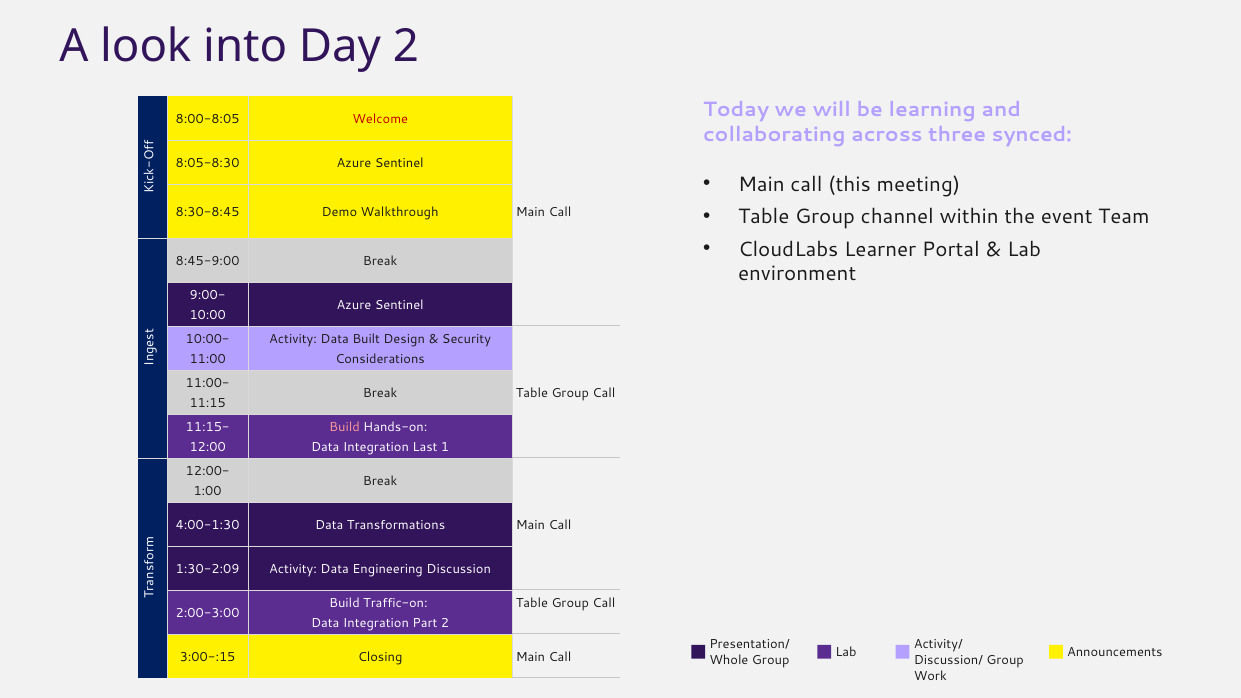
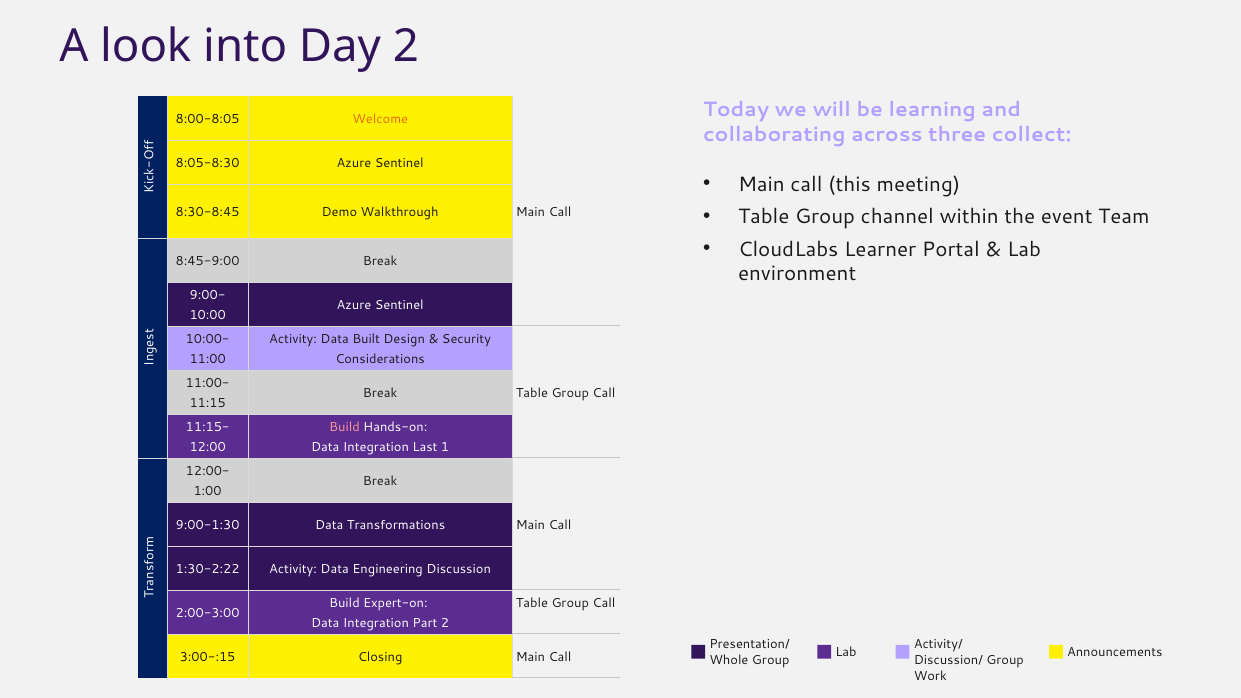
Welcome colour: red -> orange (380, 120)
synced: synced -> collect (1032, 135)
4:00-1:30: 4:00-1:30 -> 9:00-1:30 (208, 525)
1:30-2:09: 1:30-2:09 -> 1:30-2:22 (208, 569)
Traffic-on: Traffic-on -> Expert-on (395, 604)
